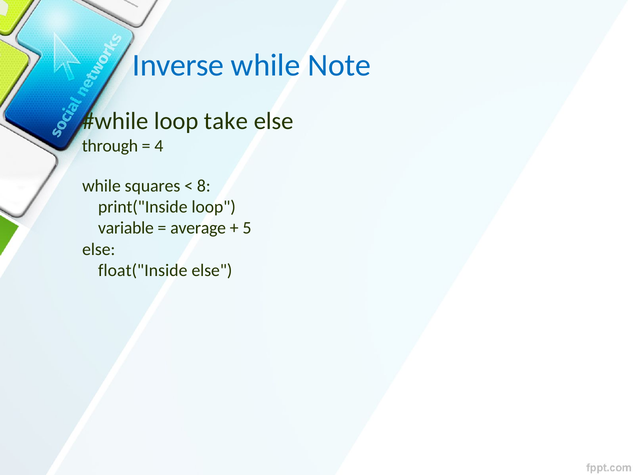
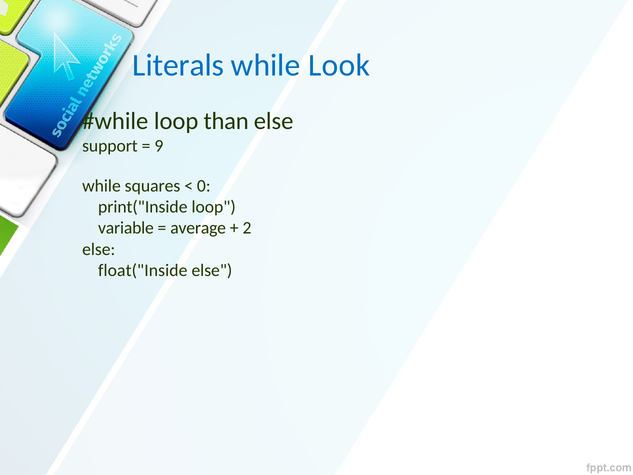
Inverse: Inverse -> Literals (178, 65)
Note: Note -> Look (339, 65)
take: take -> than (226, 121)
through: through -> support (110, 146)
4: 4 -> 9 (159, 146)
8: 8 -> 0 (204, 186)
5: 5 -> 2 (247, 228)
